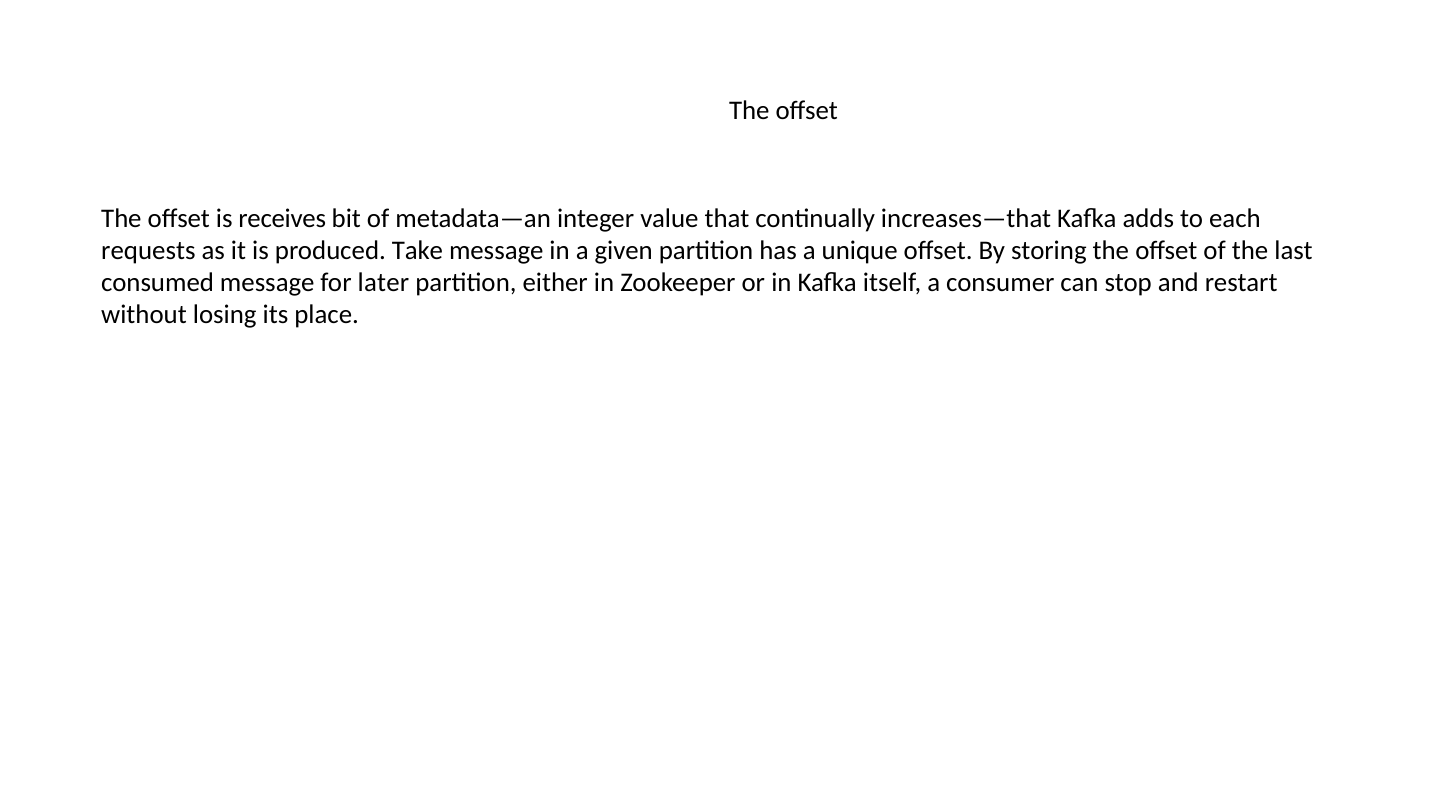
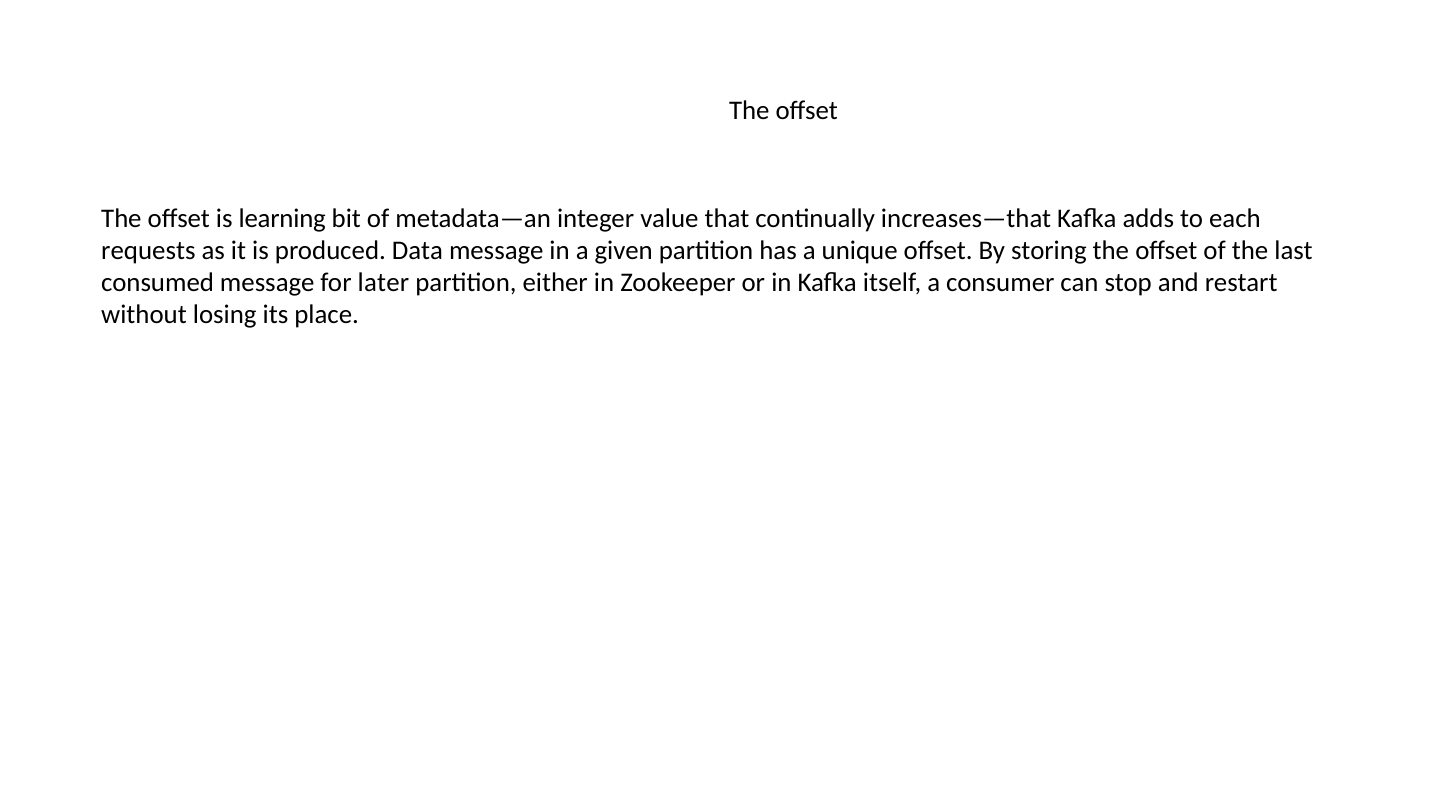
receives: receives -> learning (282, 218)
Take: Take -> Data (417, 250)
